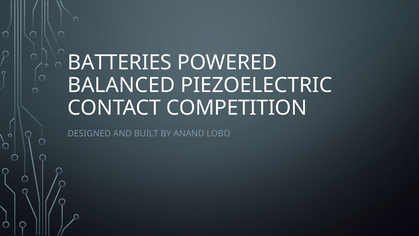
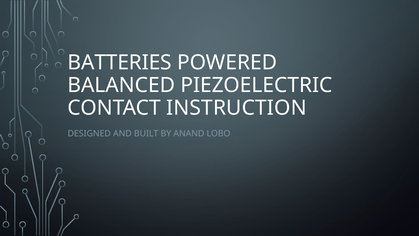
COMPETITION: COMPETITION -> INSTRUCTION (236, 108)
